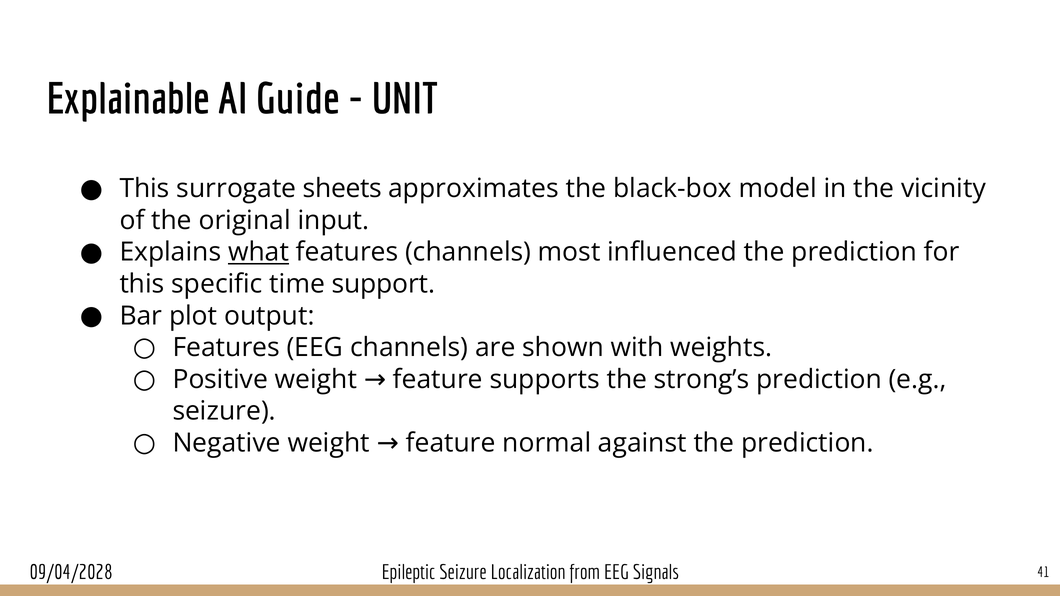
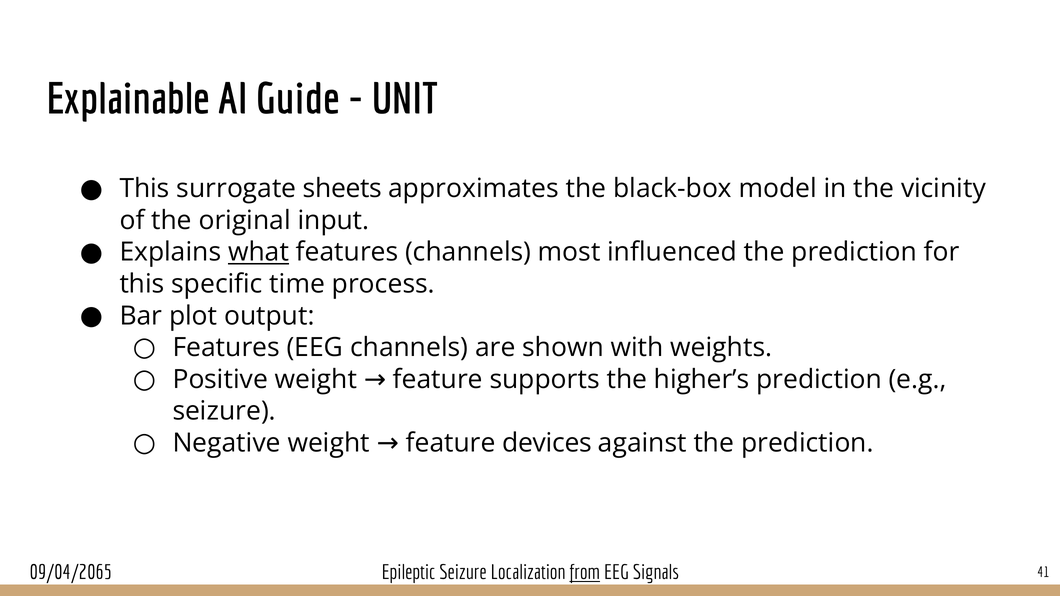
support: support -> process (383, 284)
strong’s: strong’s -> higher’s (702, 380)
normal: normal -> devices (547, 443)
09/04/2028: 09/04/2028 -> 09/04/2065 (71, 573)
from underline: none -> present (585, 573)
